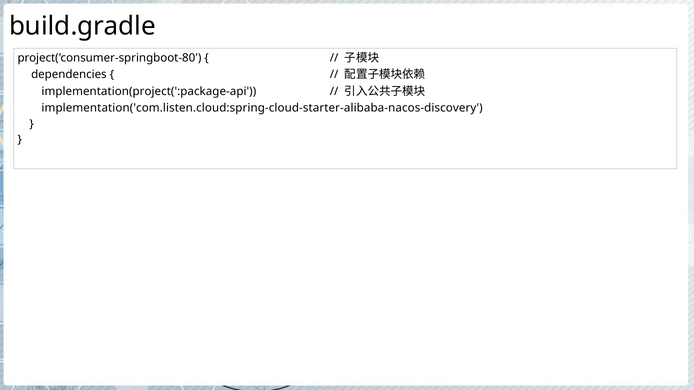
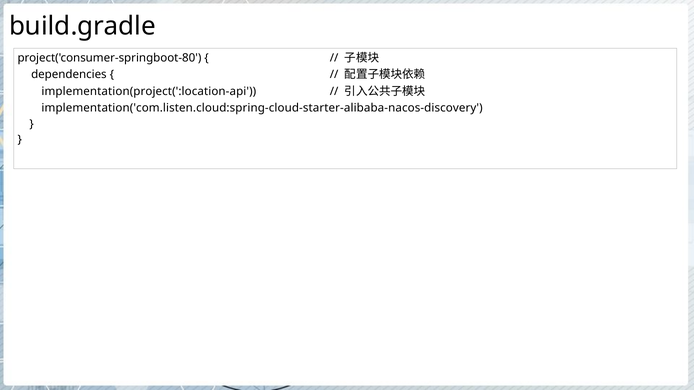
implementation(project(':package-api: implementation(project(':package-api -> implementation(project(':location-api (149, 91)
